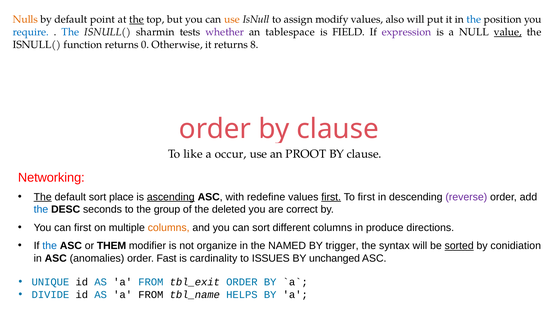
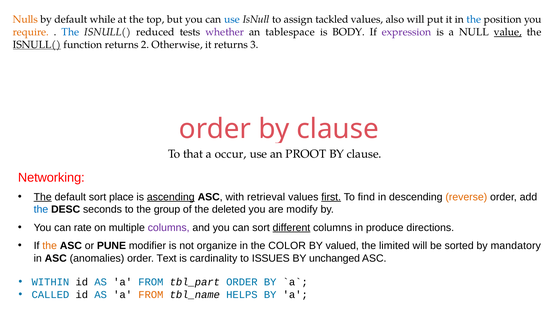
point: point -> while (103, 20)
the underline: present -> none (137, 20)
use colour: orange -> blue (232, 20)
modify: modify -> tackled (332, 20)
require colour: blue -> orange (31, 32)
sharmin: sharmin -> reduced (155, 32)
FIELD: FIELD -> BODY (349, 32)
ISNULL( underline: none -> present (37, 45)
0: 0 -> 2 (145, 45)
8: 8 -> 3 (254, 45)
like: like -> that (193, 154)
redefine: redefine -> retrieval (266, 197)
To first: first -> find (366, 197)
reverse colour: purple -> orange (466, 197)
correct: correct -> modify (302, 209)
can first: first -> rate (83, 227)
columns colour: orange -> purple (169, 227)
different underline: none -> present (291, 227)
the colour: blue -> orange (50, 246)
THEM: THEM -> PUNE (111, 246)
NAMED: NAMED -> COLOR (287, 246)
trigger: trigger -> valued (342, 246)
syntax: syntax -> limited (394, 246)
sorted underline: present -> none (459, 246)
conidiation: conidiation -> mandatory (516, 246)
Fast: Fast -> Text (167, 258)
UNIQUE: UNIQUE -> WITHIN (50, 282)
tbl_exit: tbl_exit -> tbl_part (195, 282)
DIVIDE: DIVIDE -> CALLED (50, 295)
FROM colour: black -> orange (151, 295)
